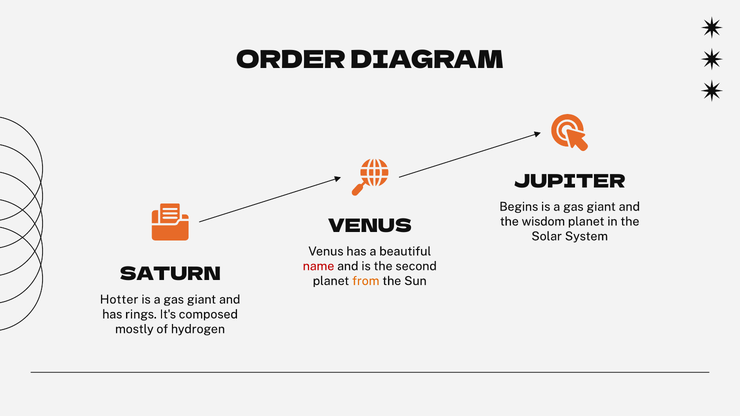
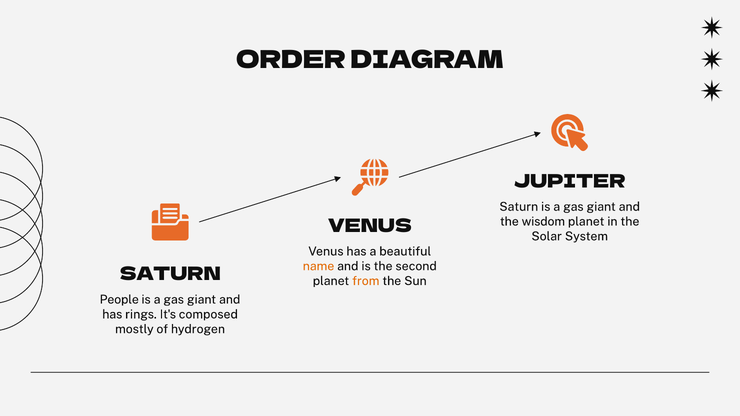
Begins: Begins -> Saturn (519, 207)
name colour: red -> orange (319, 266)
Hotter: Hotter -> People (119, 300)
